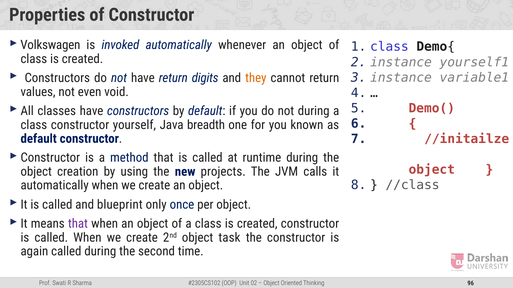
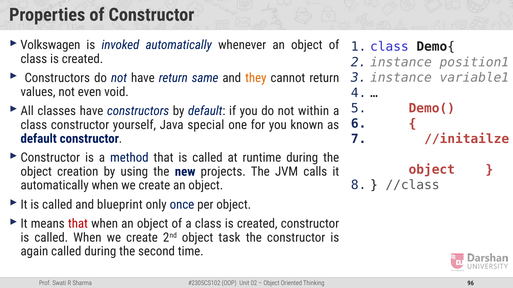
yourself1: yourself1 -> position1 (474, 62)
digits: digits -> same (205, 78)
not during: during -> within (314, 111)
breadth: breadth -> special (206, 125)
that colour: purple -> red (78, 224)
